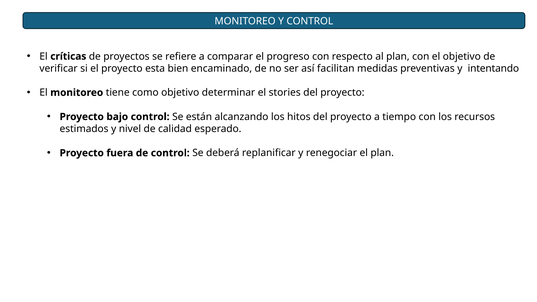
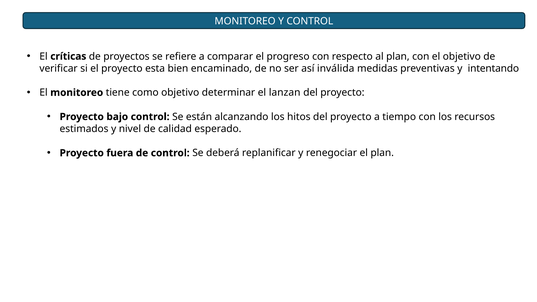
facilitan: facilitan -> inválida (336, 68)
stories: stories -> lanzan (285, 93)
